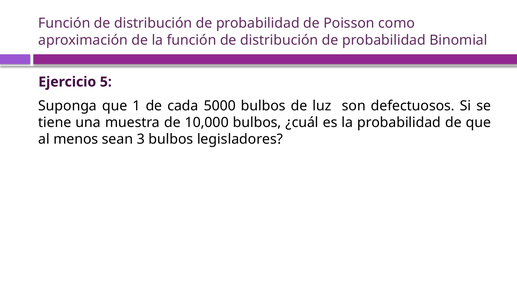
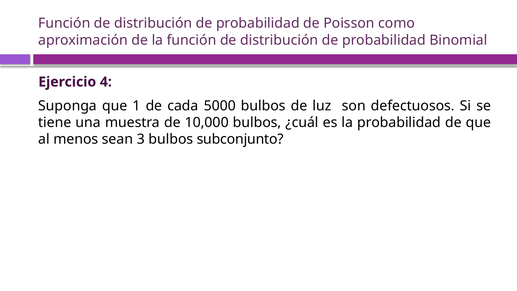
5: 5 -> 4 (106, 82)
legisladores: legisladores -> subconjunto (240, 139)
